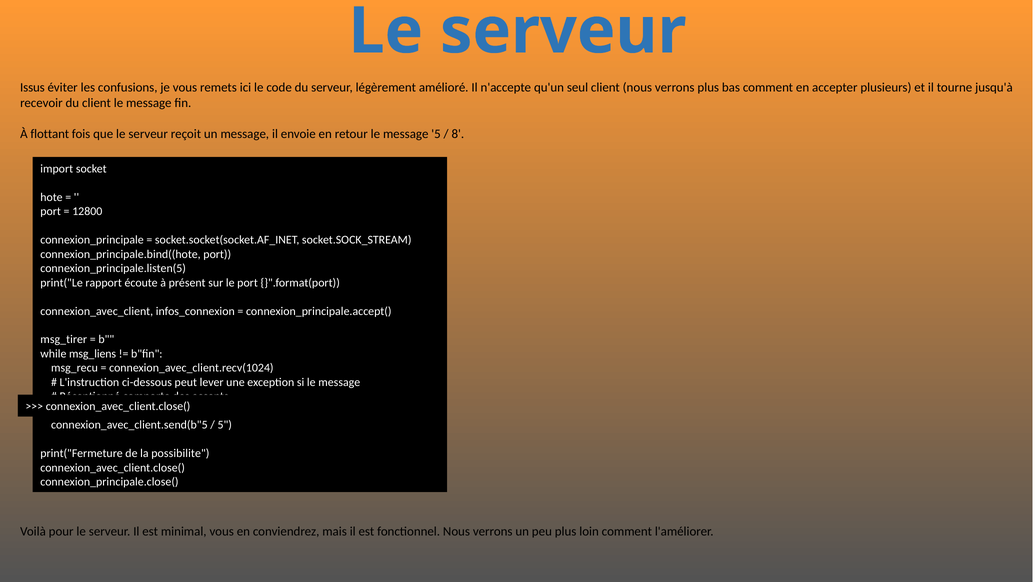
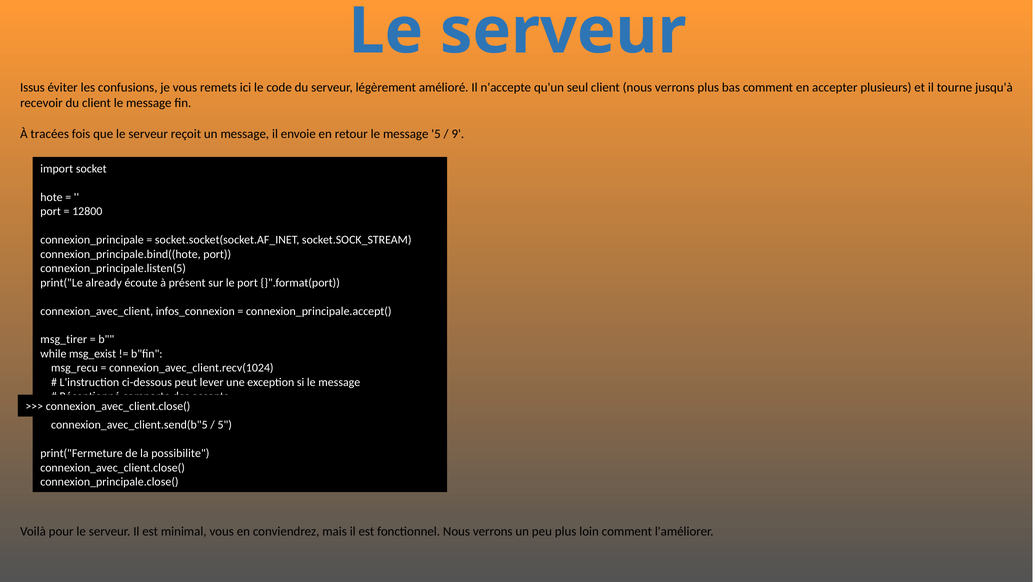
flottant: flottant -> tracées (50, 134)
8: 8 -> 9 (458, 134)
rapport: rapport -> already (104, 283)
msg_liens: msg_liens -> msg_exist (93, 354)
